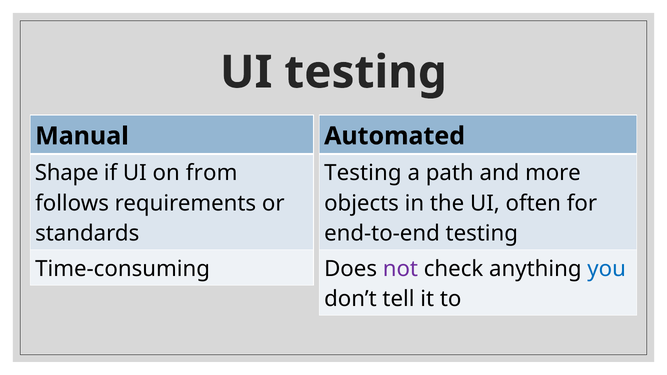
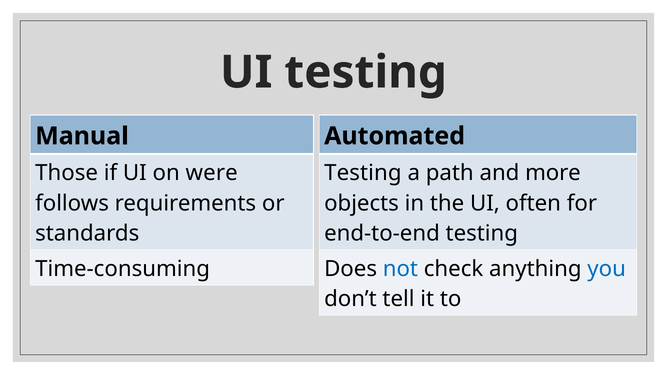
Shape: Shape -> Those (67, 173)
from: from -> were (212, 173)
not colour: purple -> blue (400, 269)
